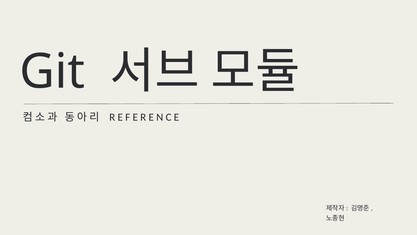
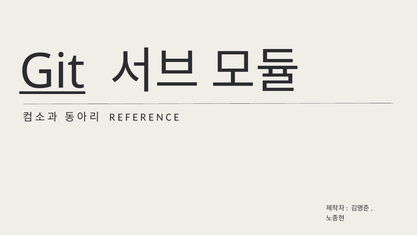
Git underline: none -> present (52, 72)
